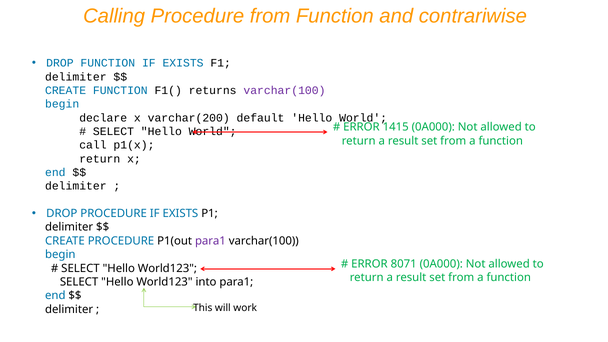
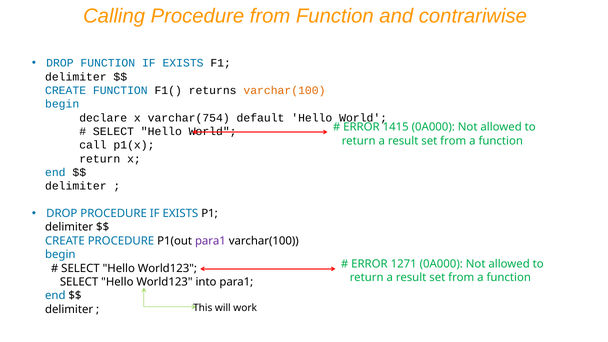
varchar(100 colour: purple -> orange (284, 90)
varchar(200: varchar(200 -> varchar(754 (189, 118)
8071: 8071 -> 1271 (404, 264)
